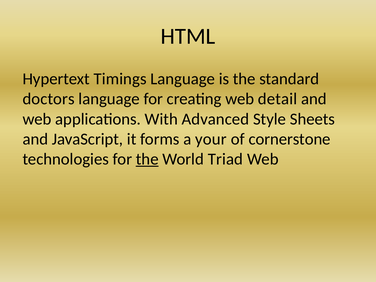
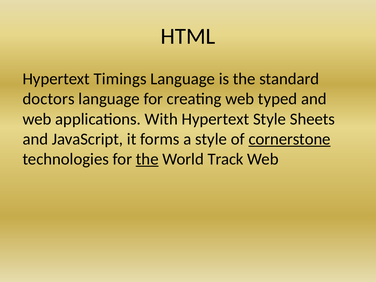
detail: detail -> typed (278, 99)
With Advanced: Advanced -> Hypertext (215, 119)
a your: your -> style (211, 139)
cornerstone underline: none -> present (290, 139)
Triad: Triad -> Track (226, 159)
